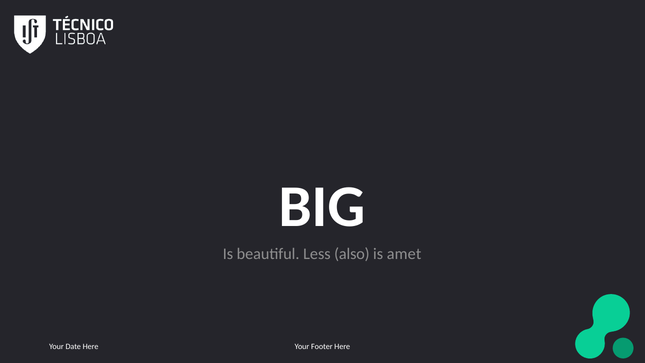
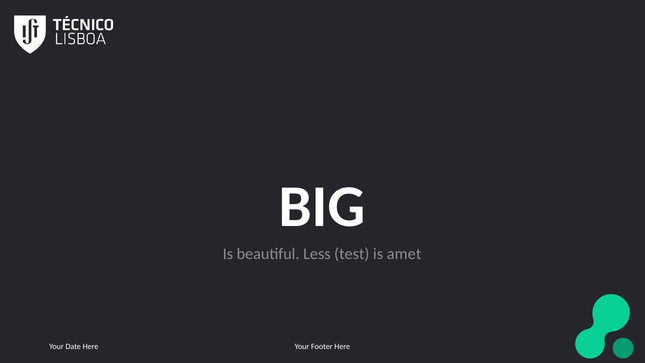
also: also -> test (352, 254)
